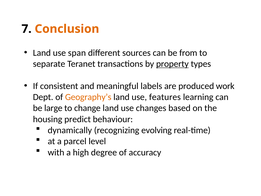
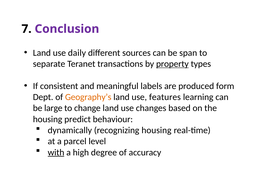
Conclusion colour: orange -> purple (67, 29)
span: span -> daily (77, 53)
from: from -> span (188, 53)
work: work -> form (225, 86)
recognizing evolving: evolving -> housing (156, 130)
with underline: none -> present (56, 152)
